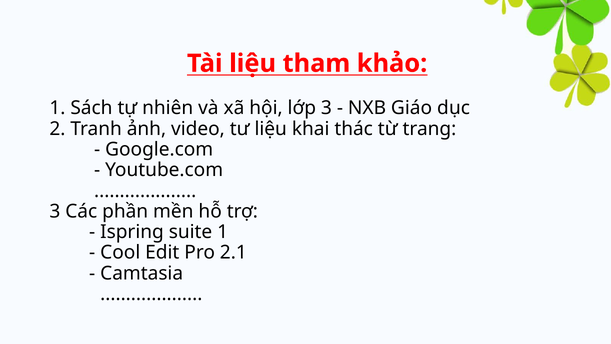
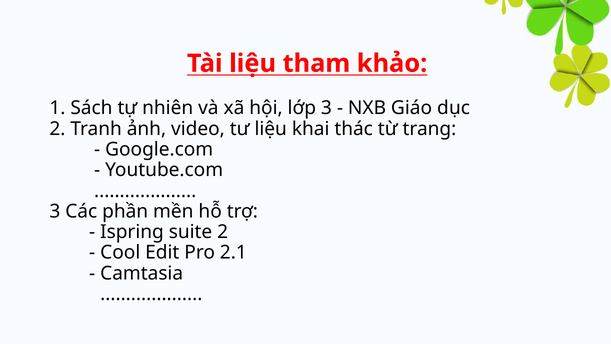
suite 1: 1 -> 2 (223, 232)
